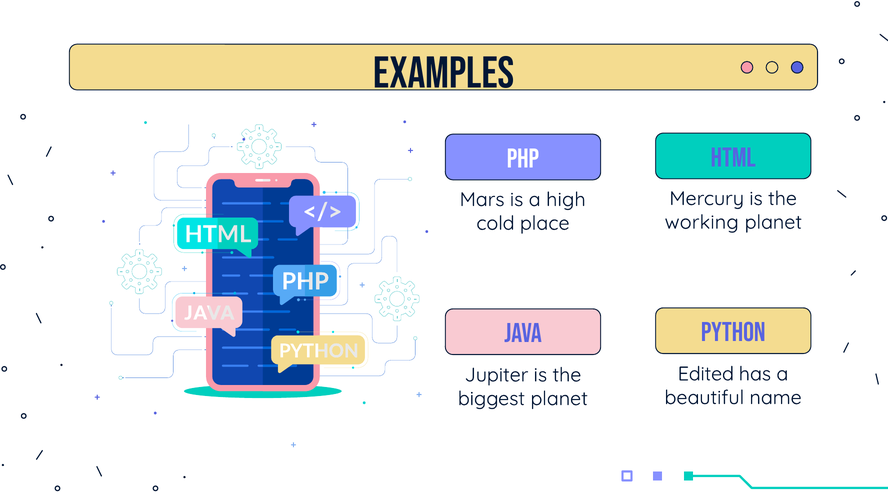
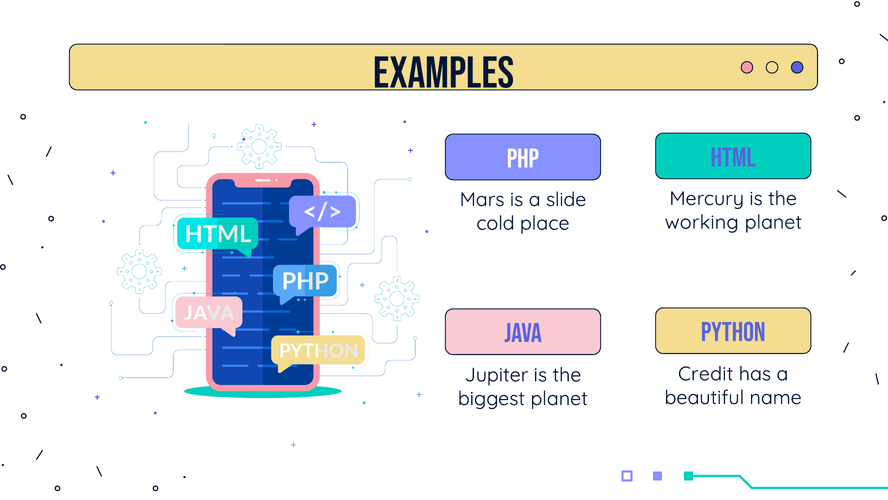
high: high -> slide (566, 199)
Edited: Edited -> Credit (706, 374)
